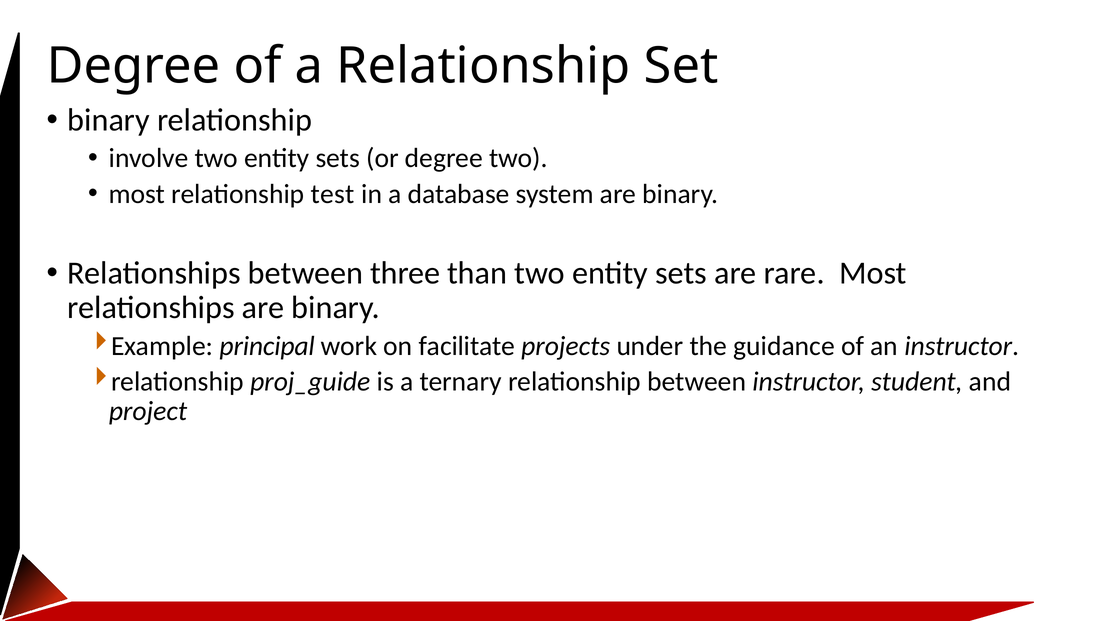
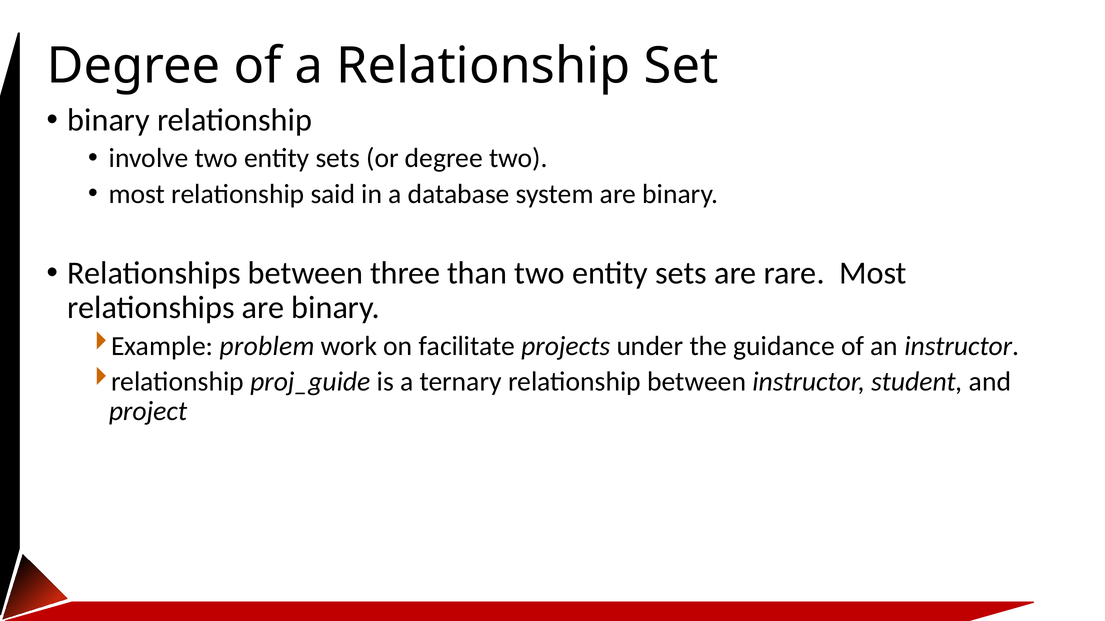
test: test -> said (333, 194)
principal: principal -> problem (267, 346)
